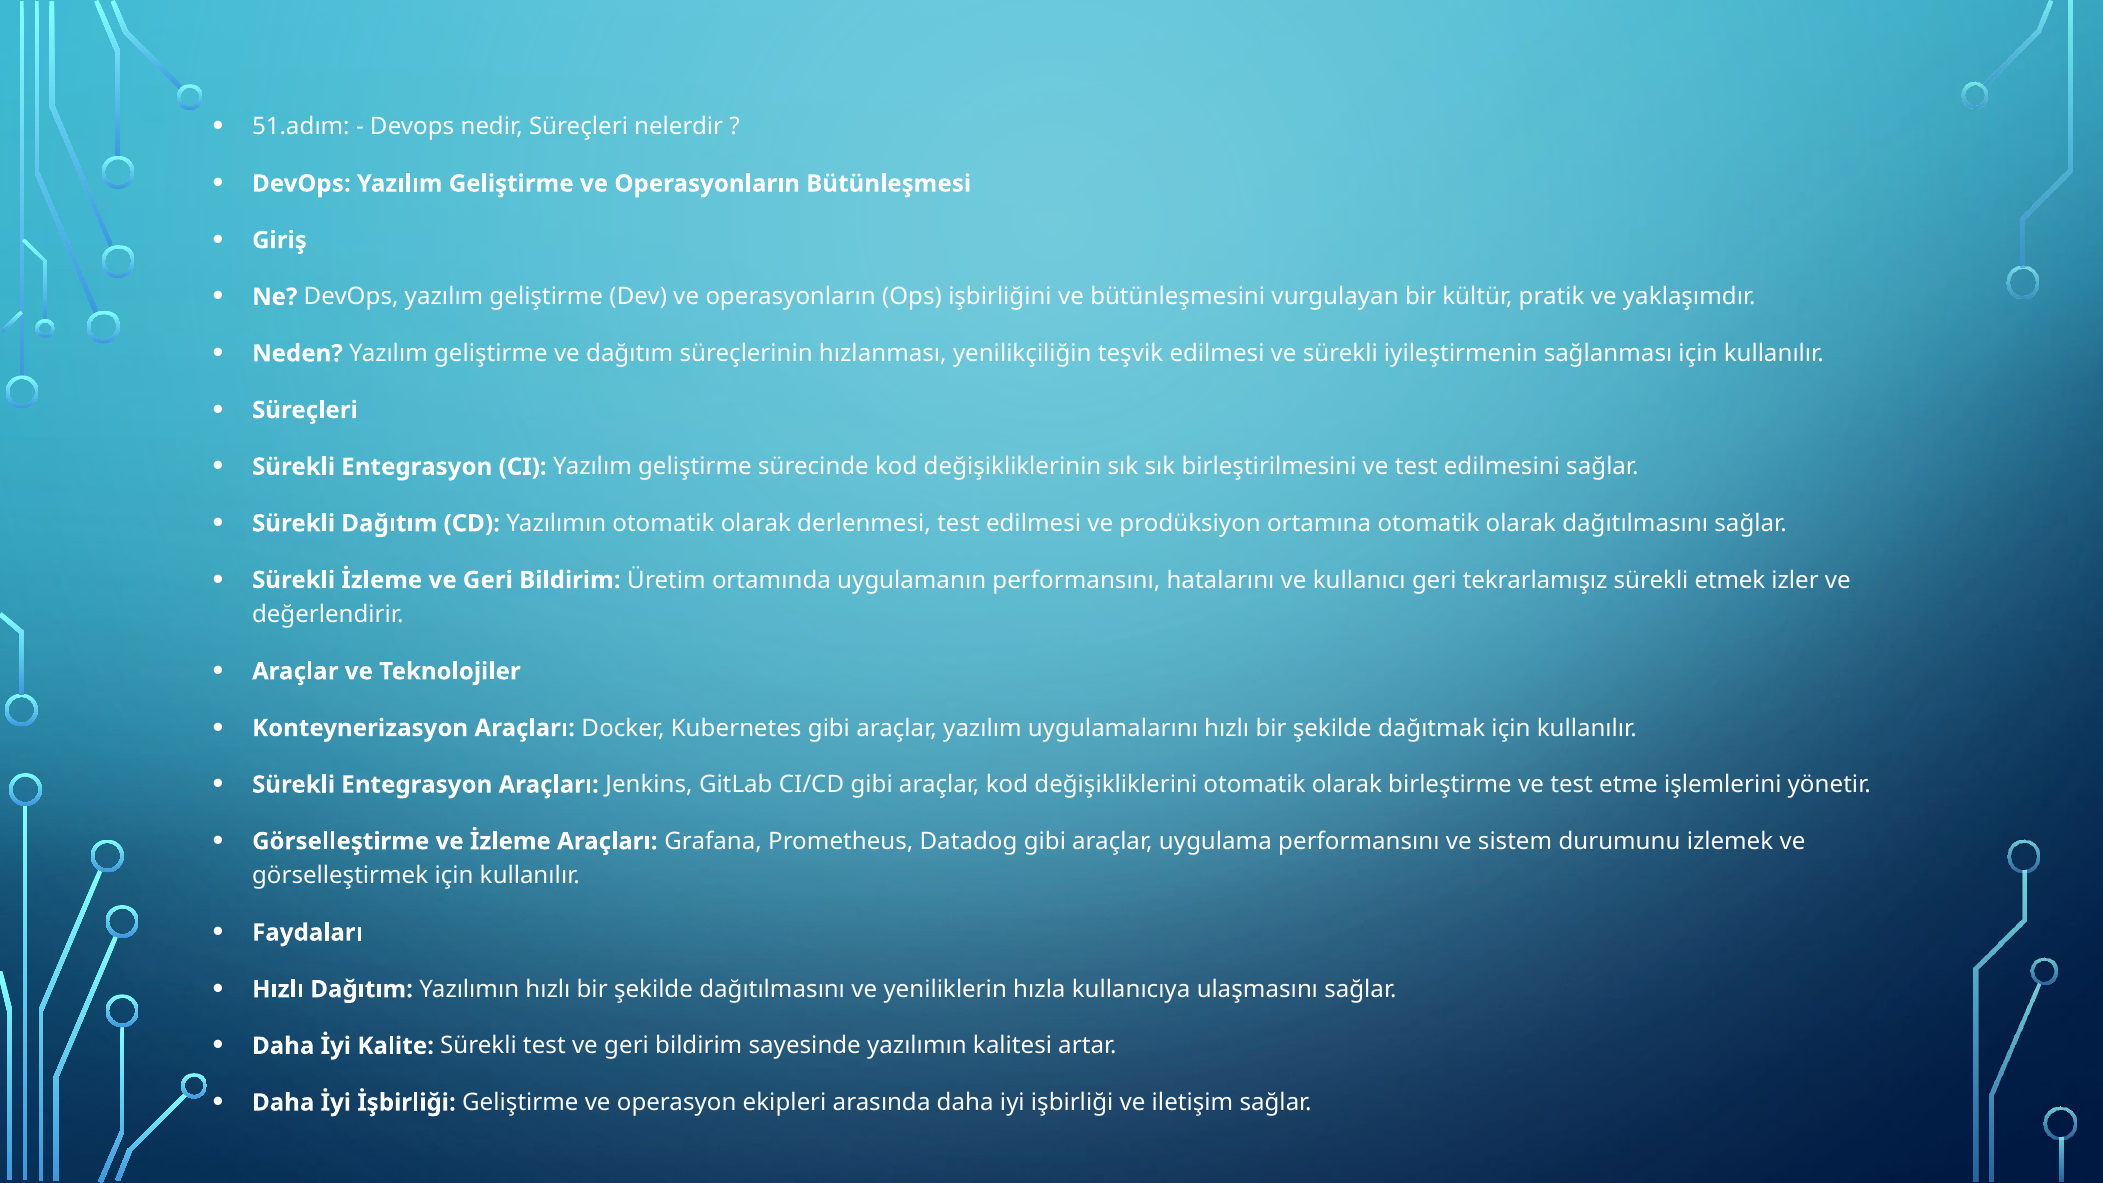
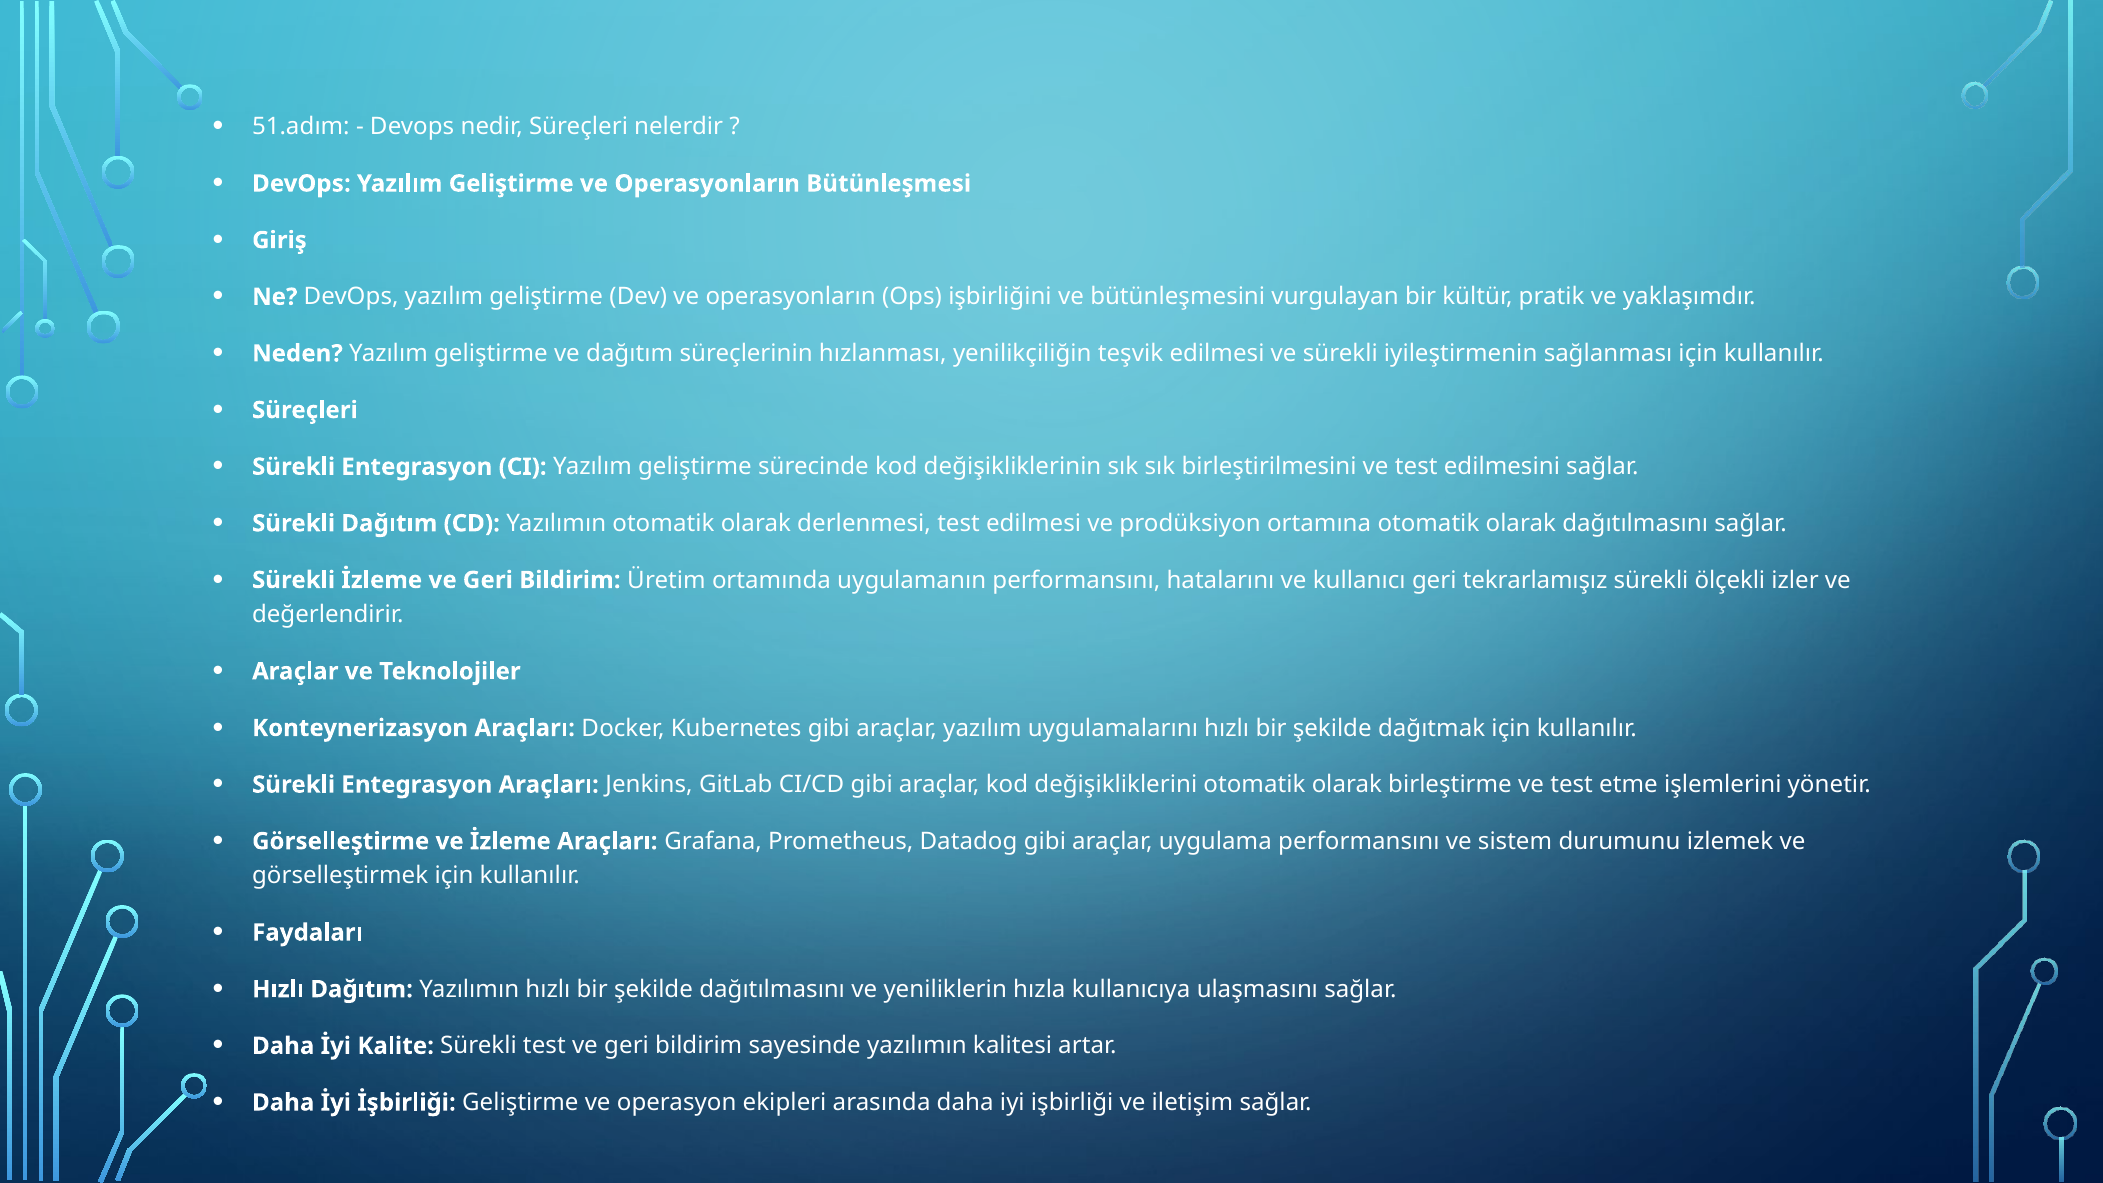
etmek: etmek -> ölçekli (1730, 580)
